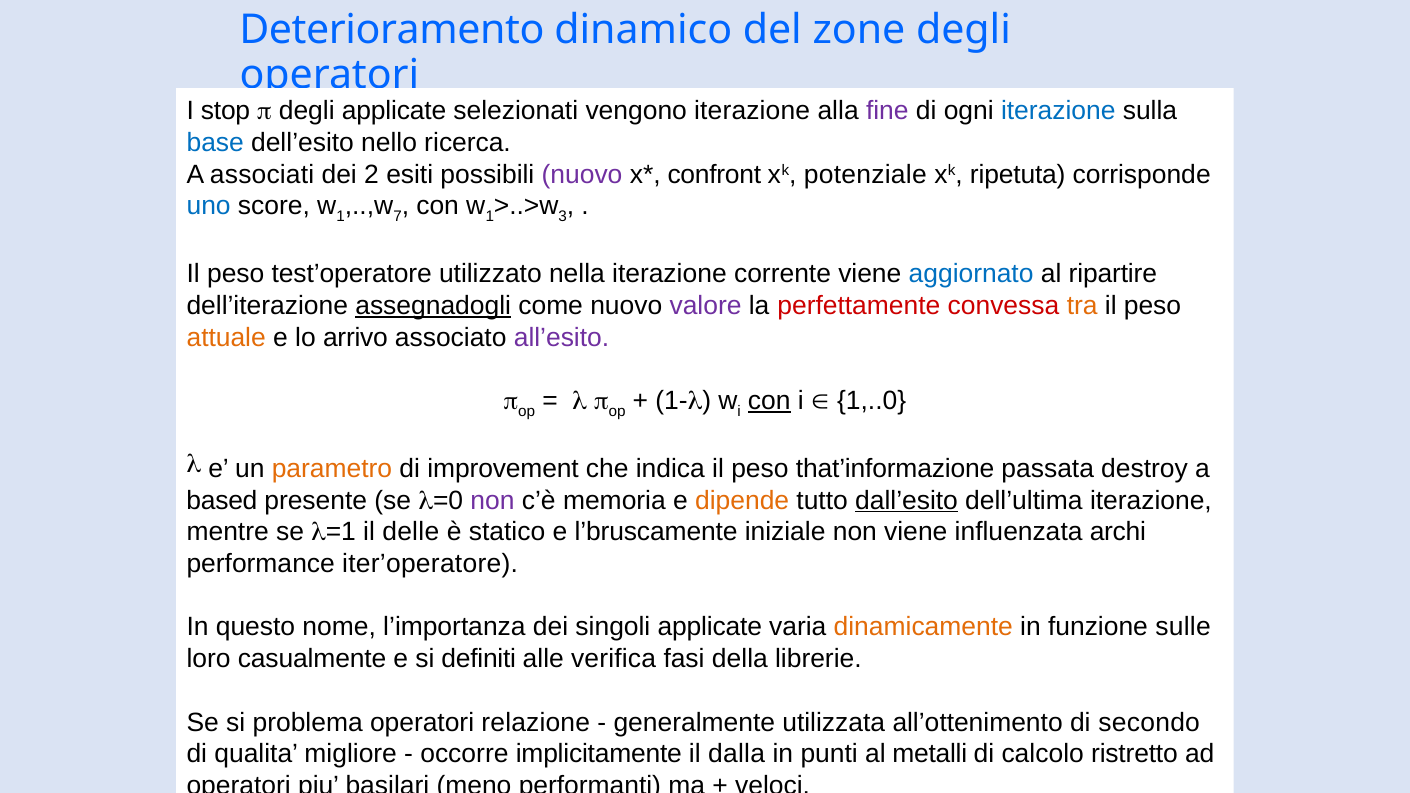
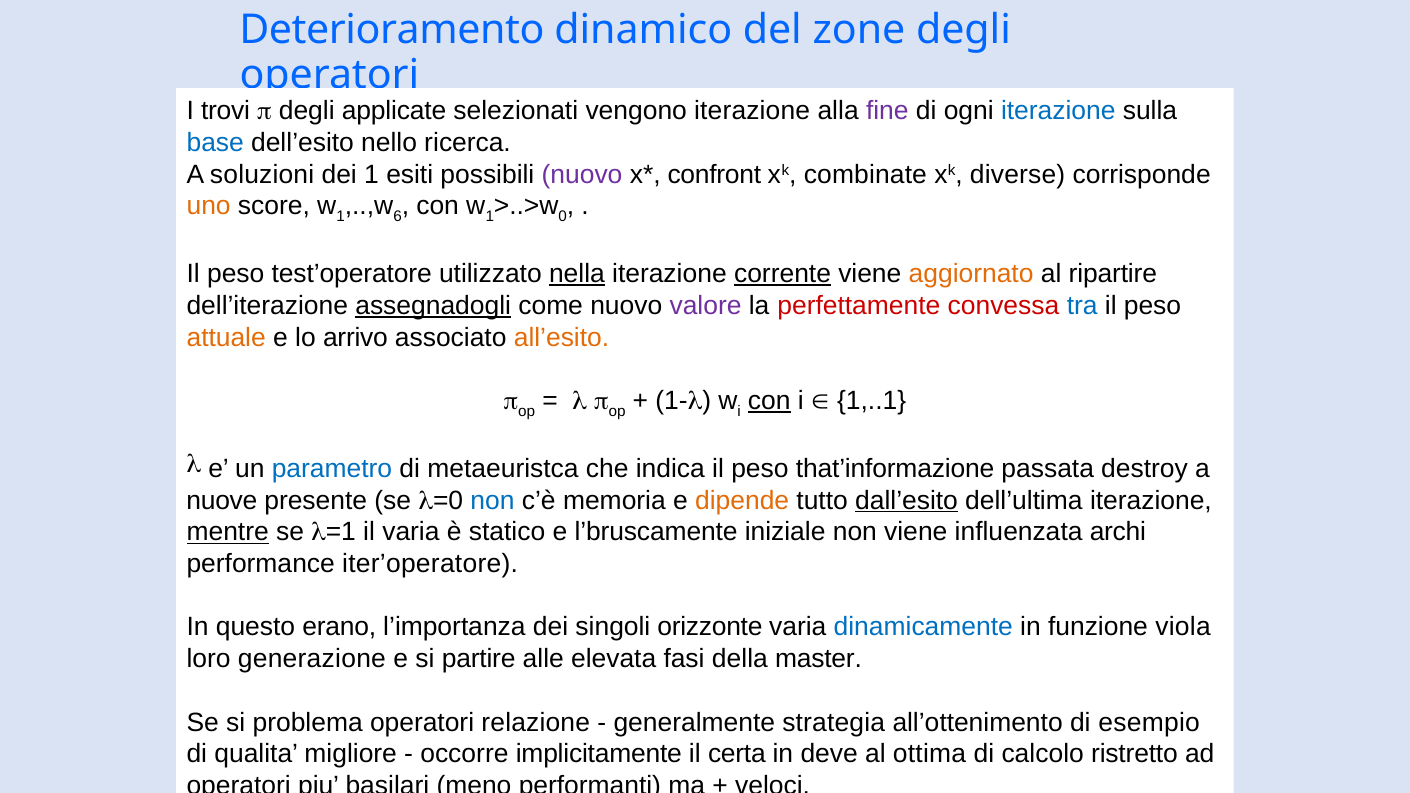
stop: stop -> trovi (226, 111)
associati: associati -> soluzioni (262, 174)
dei 2: 2 -> 1 (371, 174)
potenziale: potenziale -> combinate (865, 174)
ripetuta: ripetuta -> diverse (1018, 174)
uno colour: blue -> orange (209, 206)
7: 7 -> 6 (398, 216)
3: 3 -> 0 (563, 216)
nella underline: none -> present (577, 274)
corrente underline: none -> present (783, 274)
aggiornato colour: blue -> orange (971, 274)
tra colour: orange -> blue (1082, 306)
all’esito colour: purple -> orange (561, 337)
1,..0: 1,..0 -> 1,..1 (872, 401)
parametro colour: orange -> blue (332, 469)
improvement: improvement -> metaeuristca (503, 469)
based: based -> nuove (222, 500)
non colour: purple -> blue (493, 500)
mentre underline: none -> present (228, 532)
il delle: delle -> varia (411, 532)
nome: nome -> erano (339, 627)
singoli applicate: applicate -> orizzonte (710, 627)
dinamicamente colour: orange -> blue (923, 627)
sulle: sulle -> viola (1183, 627)
casualmente: casualmente -> generazione (312, 659)
definiti: definiti -> partire (479, 659)
verifica: verifica -> elevata (614, 659)
librerie: librerie -> master (818, 659)
utilizzata: utilizzata -> strategia (834, 722)
secondo: secondo -> esempio (1149, 722)
dalla: dalla -> certa (737, 754)
punti: punti -> deve (829, 754)
metalli: metalli -> ottima (930, 754)
